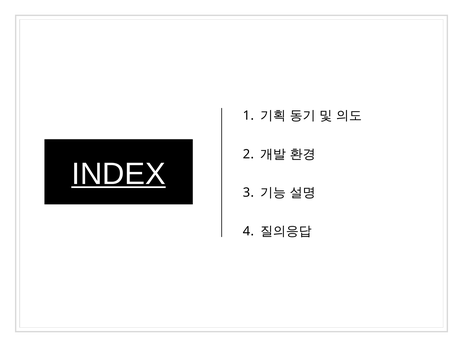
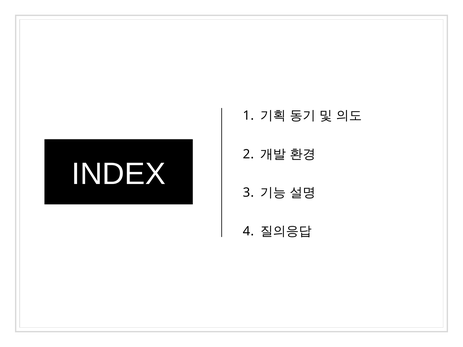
INDEX underline: present -> none (119, 174)
